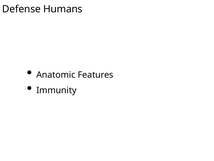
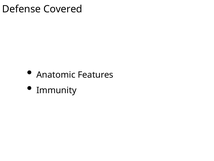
Humans: Humans -> Covered (63, 9)
